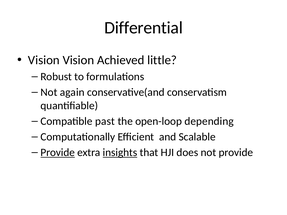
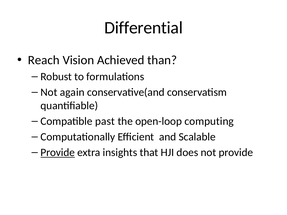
Vision: Vision -> Reach (44, 60)
little: little -> than (162, 60)
depending: depending -> computing (209, 121)
insights underline: present -> none (120, 153)
